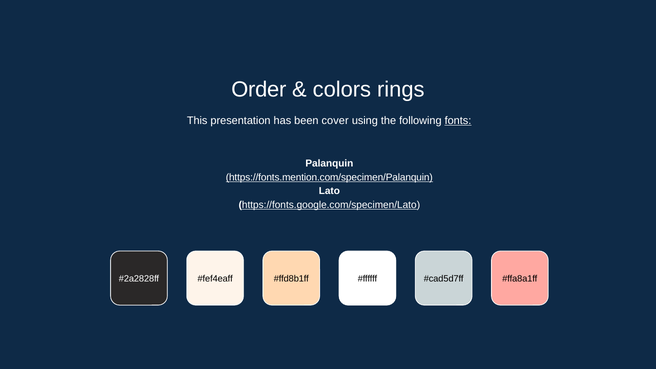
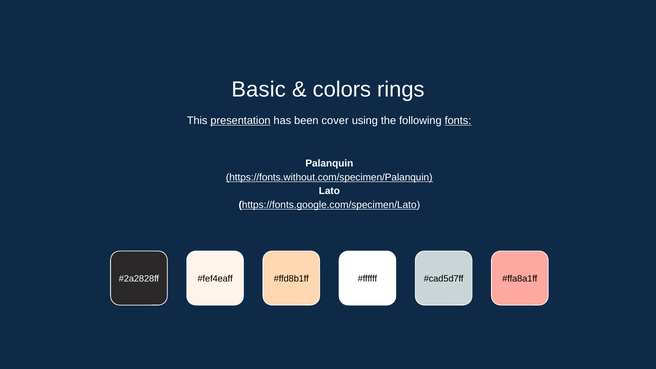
Order: Order -> Basic (259, 90)
presentation underline: none -> present (241, 120)
https://fonts.mention.com/specimen/Palanquin: https://fonts.mention.com/specimen/Palanquin -> https://fonts.without.com/specimen/Palanquin (329, 177)
